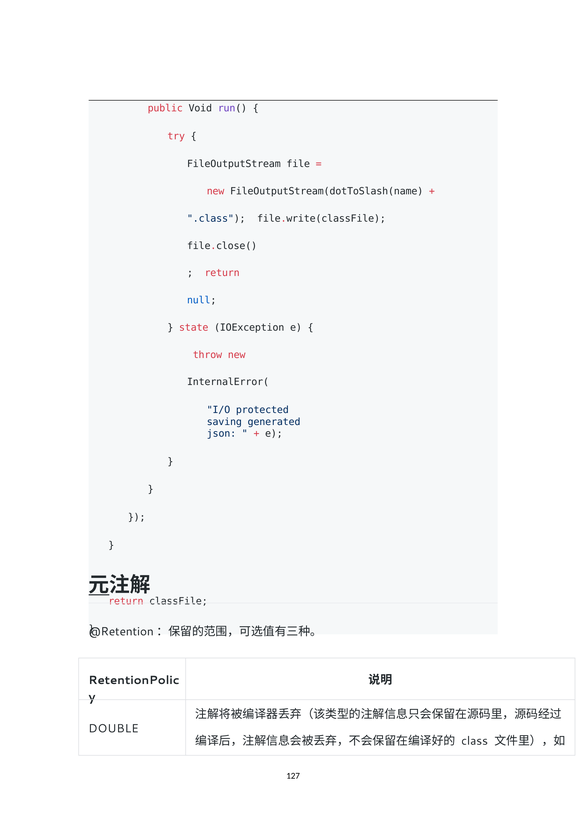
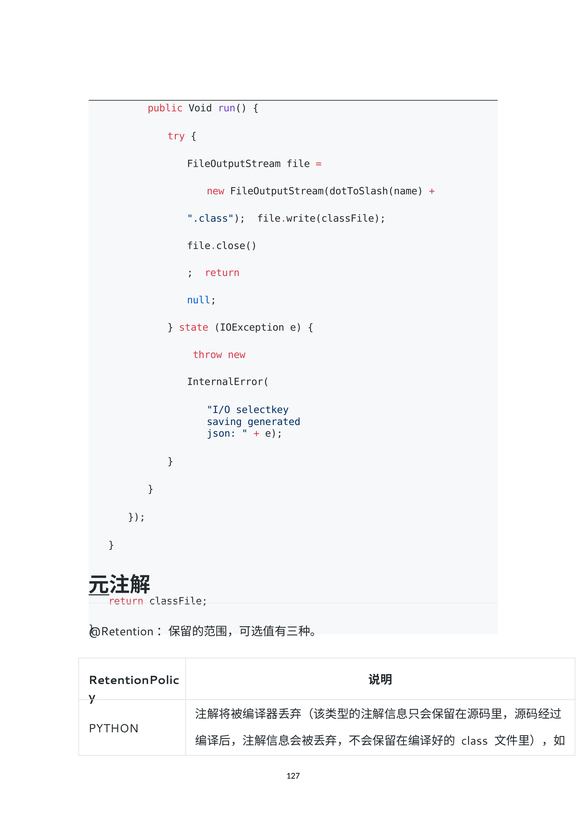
protected: protected -> selectkey (262, 410)
DOUBLE: DOUBLE -> PYTHON (113, 728)
